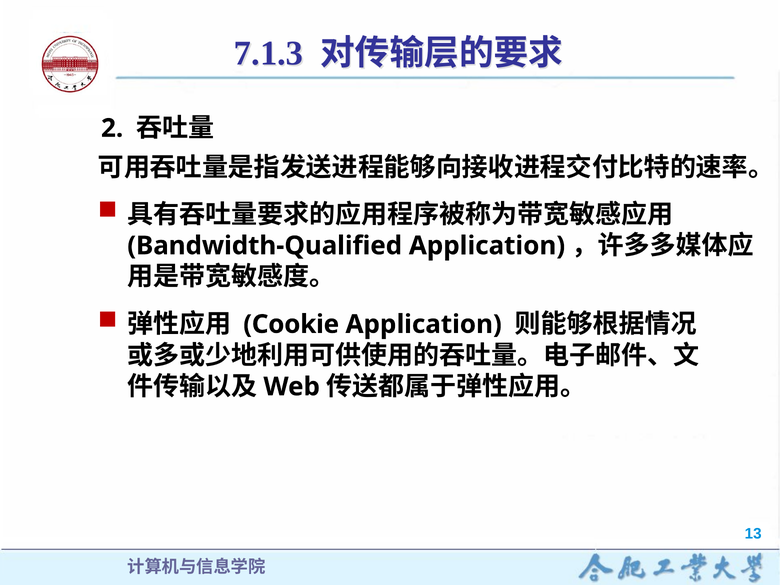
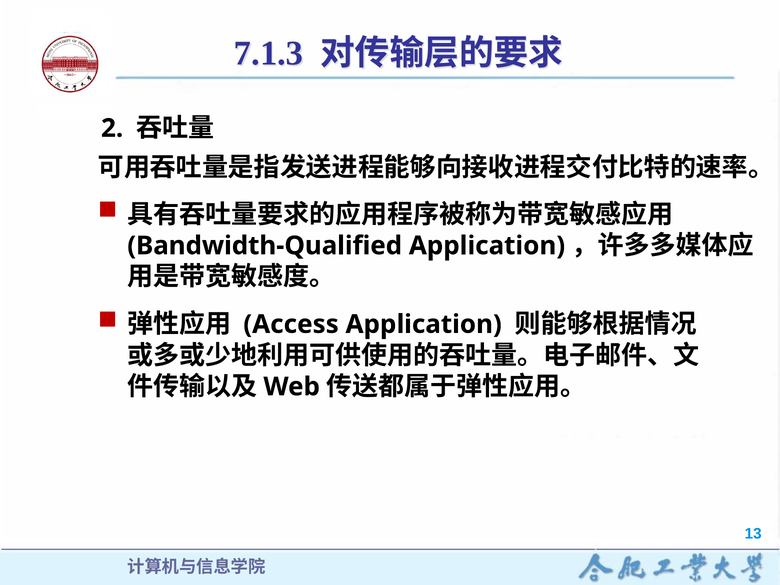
Cookie: Cookie -> Access (291, 324)
